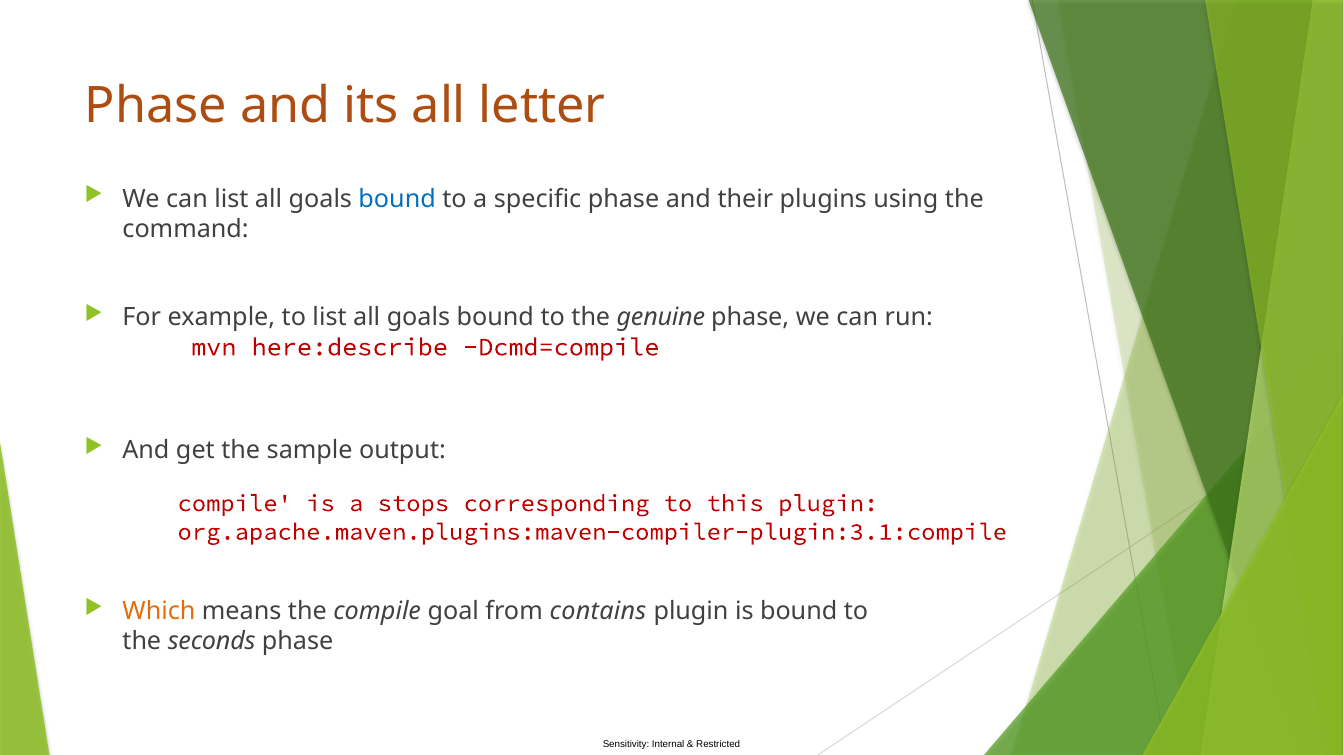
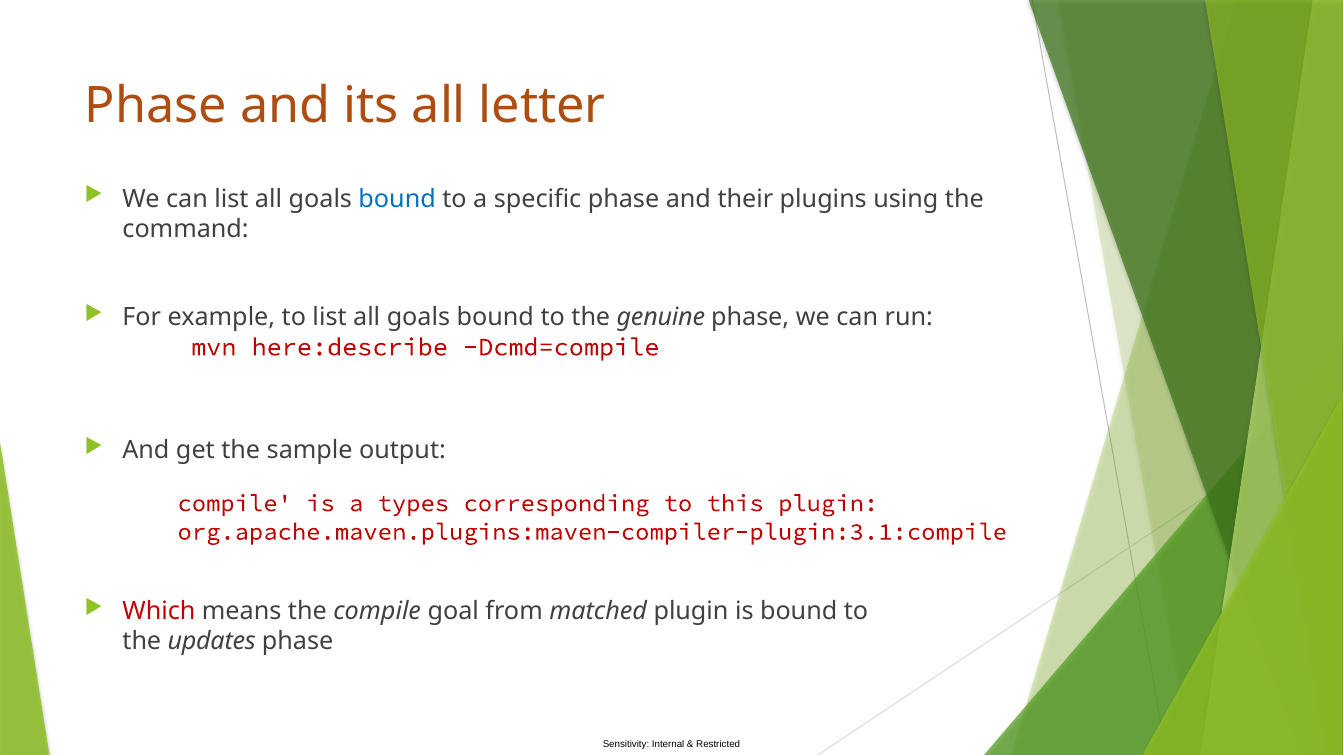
stops: stops -> types (413, 504)
Which colour: orange -> red (159, 611)
contains: contains -> matched (598, 611)
seconds: seconds -> updates (212, 642)
